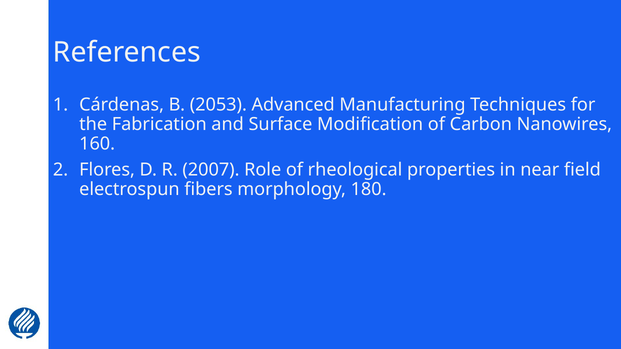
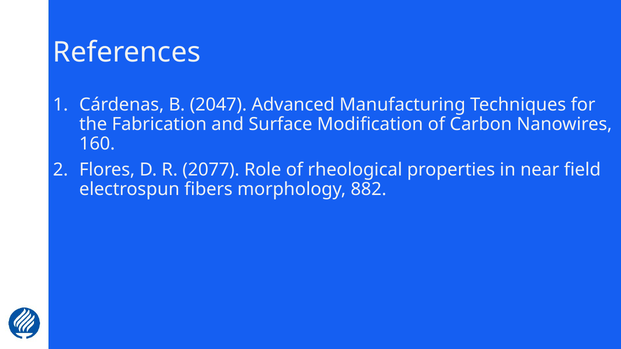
2053: 2053 -> 2047 (218, 105)
2007: 2007 -> 2077 (211, 170)
180: 180 -> 882 (369, 190)
